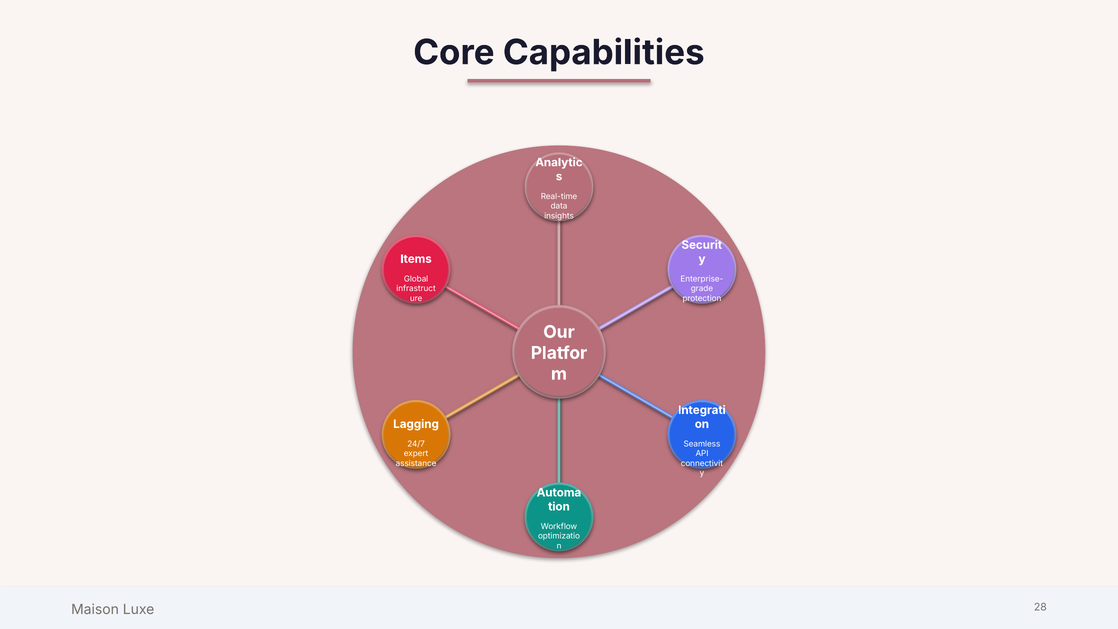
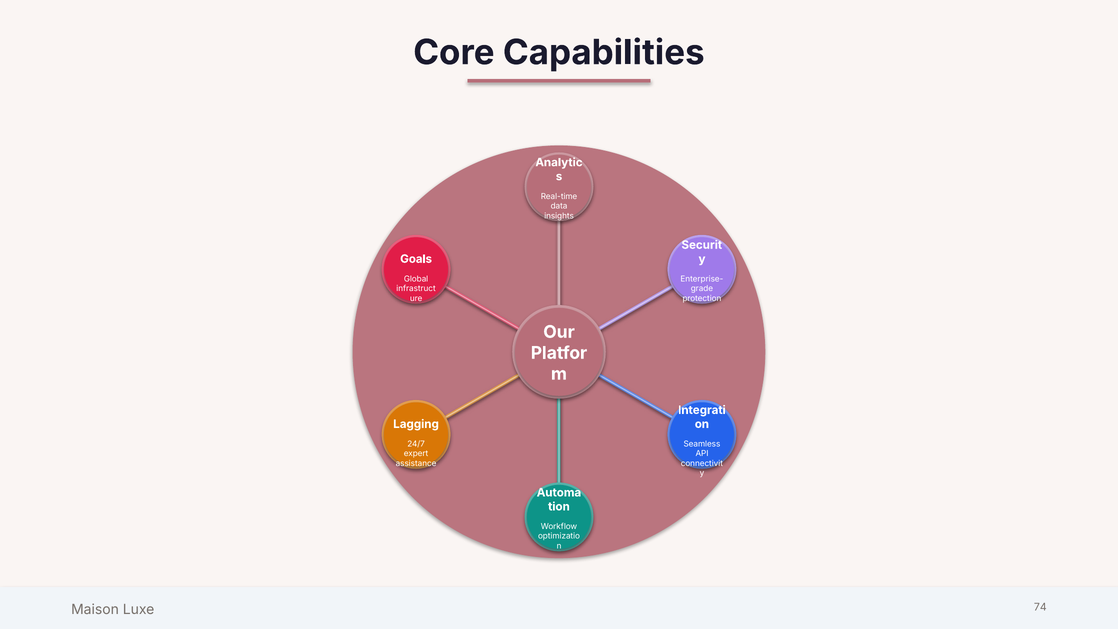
Items: Items -> Goals (416, 259)
28: 28 -> 74 (1040, 607)
